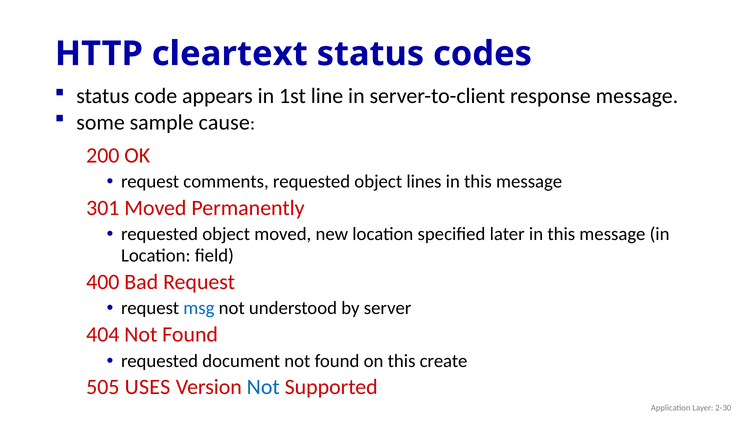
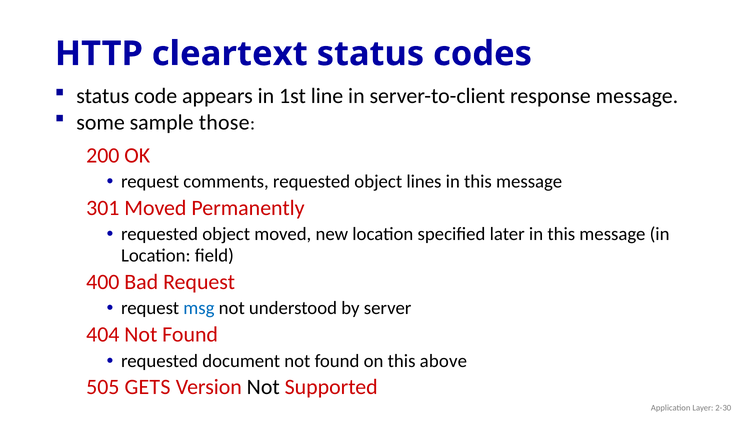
cause: cause -> those (224, 123)
create: create -> above (443, 361)
USES: USES -> GETS (147, 388)
Not colour: blue -> black (263, 388)
